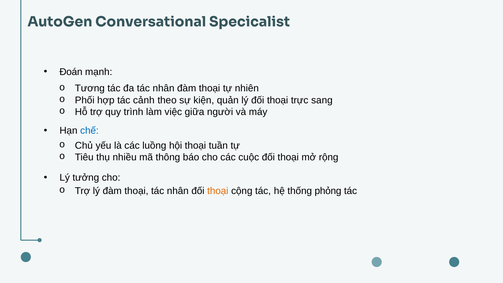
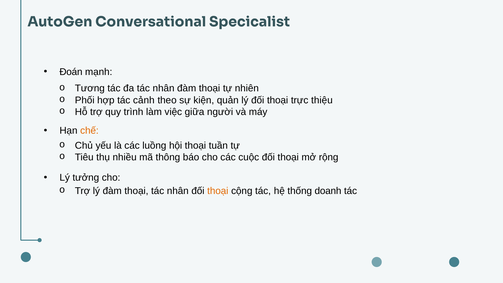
sang: sang -> thiệu (322, 100)
chế colour: blue -> orange (89, 131)
phỏng: phỏng -> doanh (328, 191)
